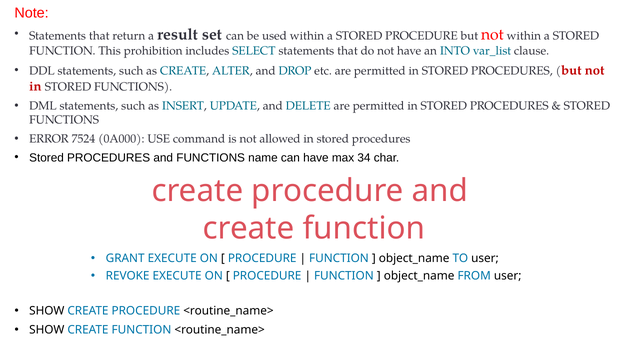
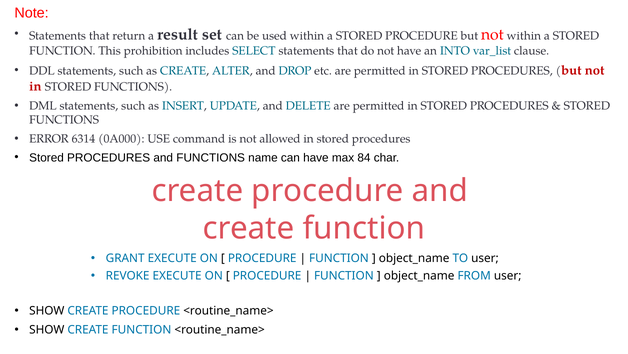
7524: 7524 -> 6314 (83, 139)
34: 34 -> 84 (364, 157)
